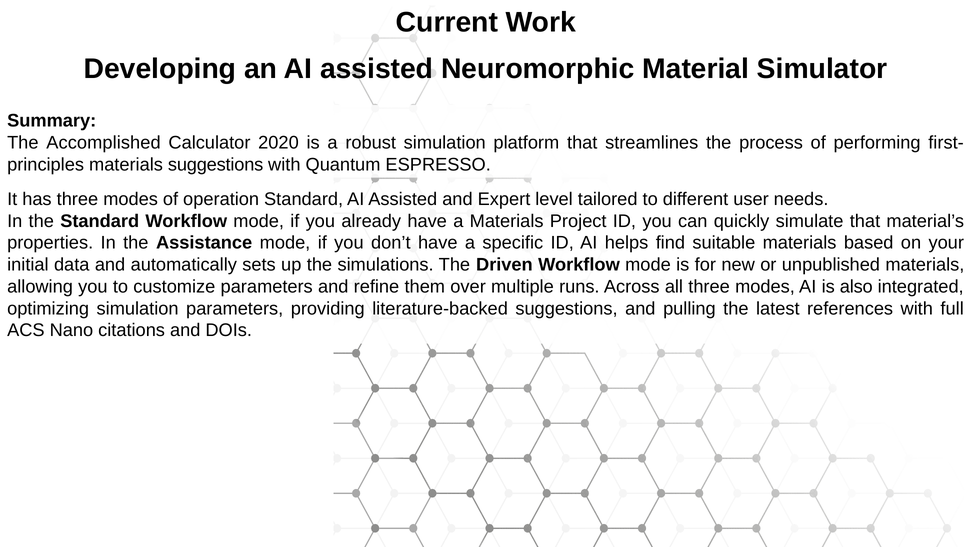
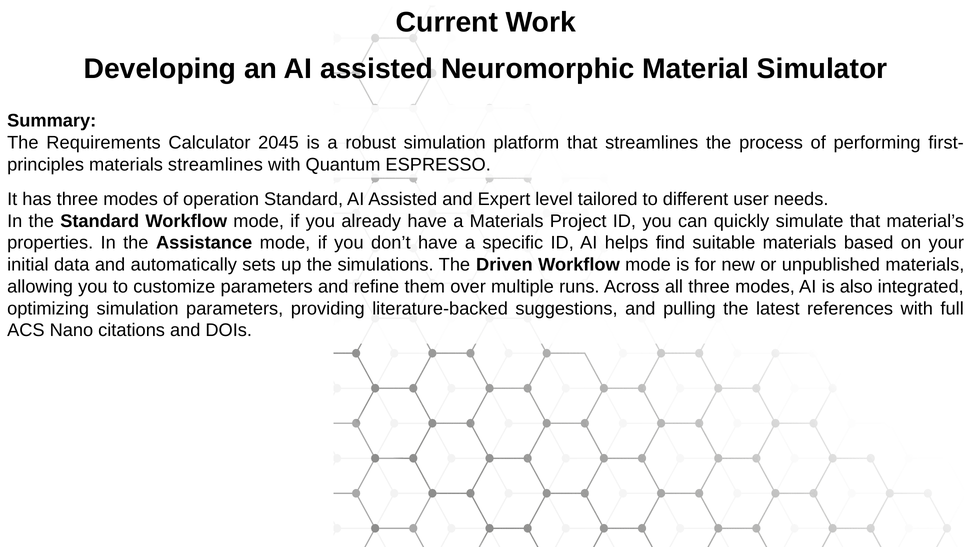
Accomplished: Accomplished -> Requirements (103, 143)
2020: 2020 -> 2045 (278, 143)
materials suggestions: suggestions -> streamlines (215, 164)
